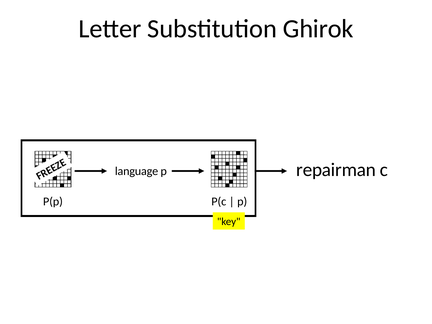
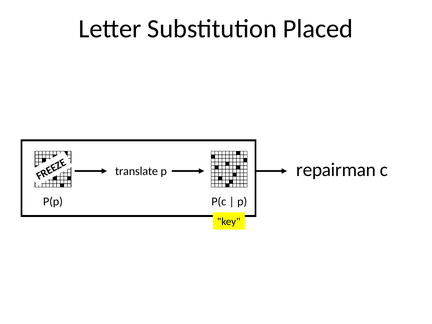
Ghirok: Ghirok -> Placed (318, 29)
language: language -> translate (137, 171)
